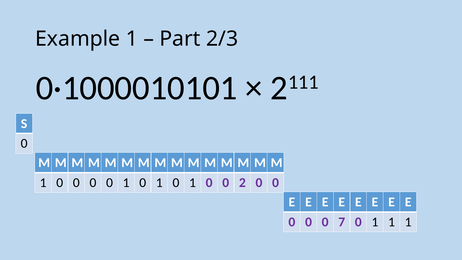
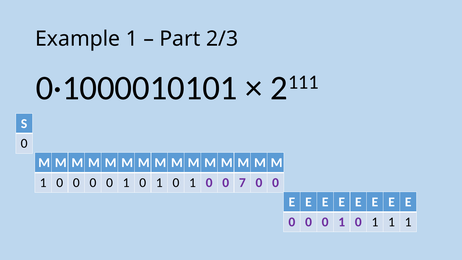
2: 2 -> 7 (242, 183)
7: 7 -> 1 (342, 222)
